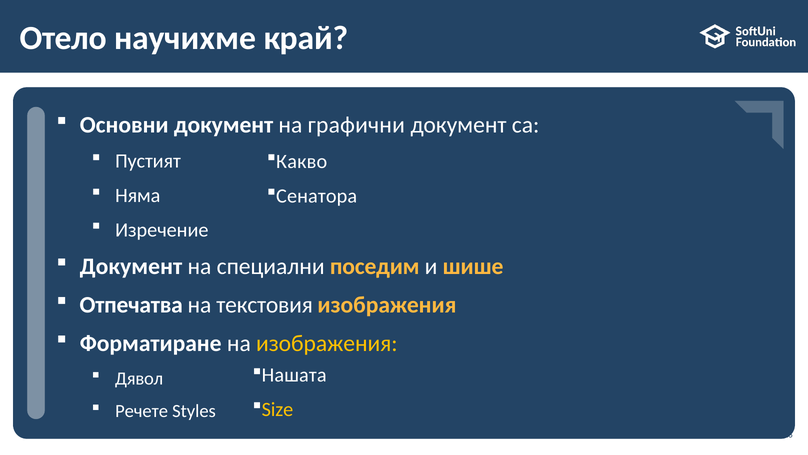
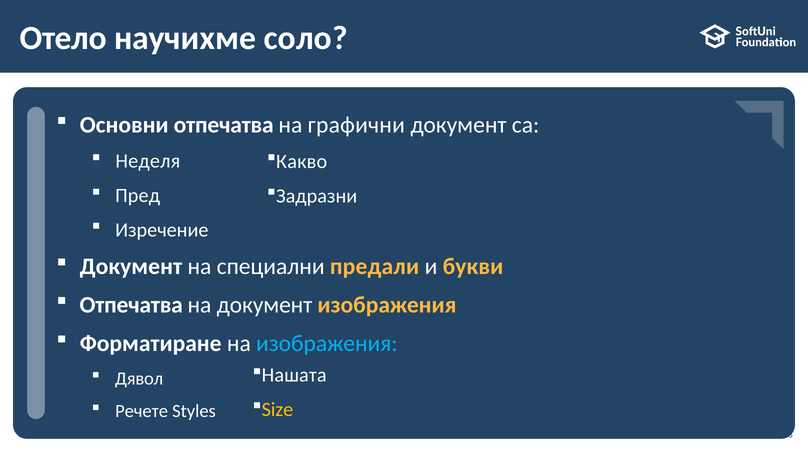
край: край -> соло (306, 38)
документ: документ -> отпечатва (224, 125)
Пустият: Пустият -> Неделя (148, 161)
Няма: Няма -> Пред (138, 195)
Сенатора: Сенатора -> Задразни (317, 196)
поседим: поседим -> предали (375, 266)
шише: шише -> букви (473, 266)
на текстовия: текстовия -> документ (265, 305)
изображения colour: yellow -> light blue (327, 343)
